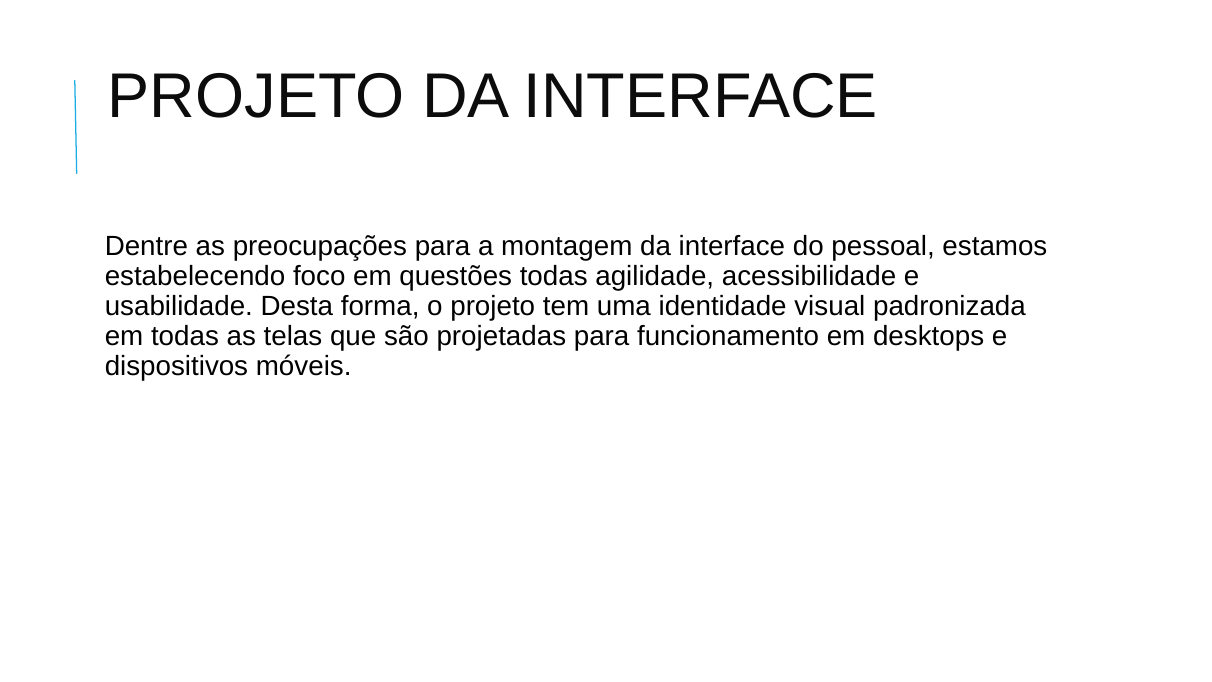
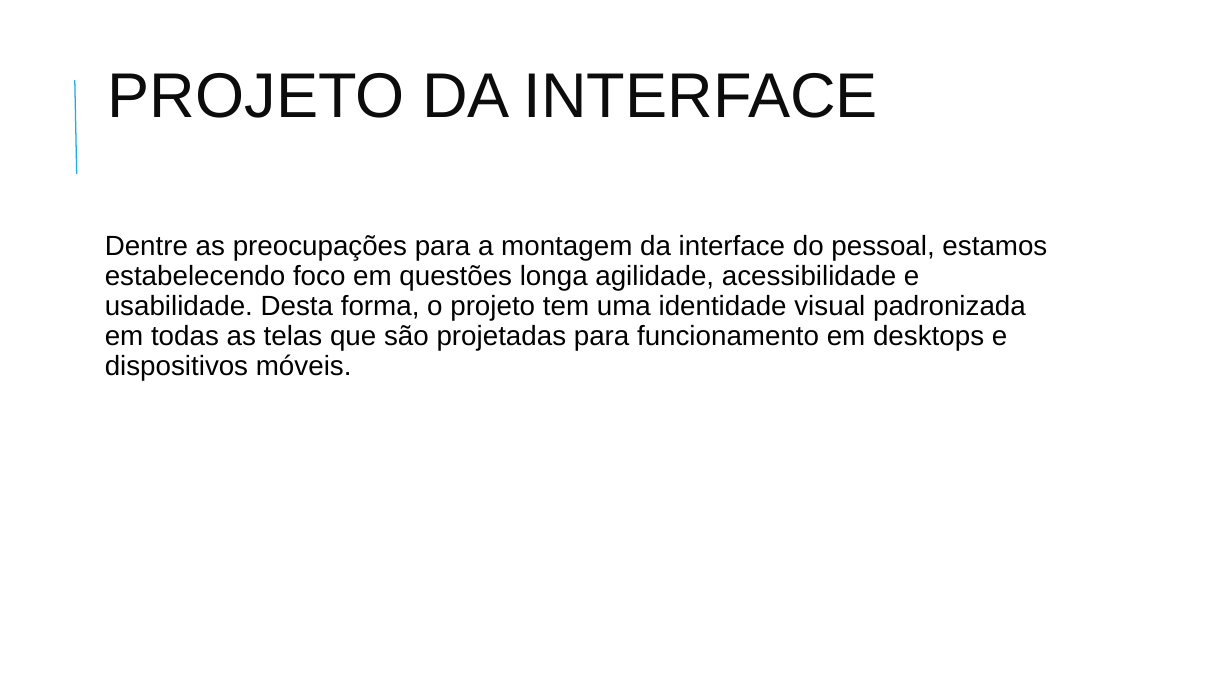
questões todas: todas -> longa (554, 276)
